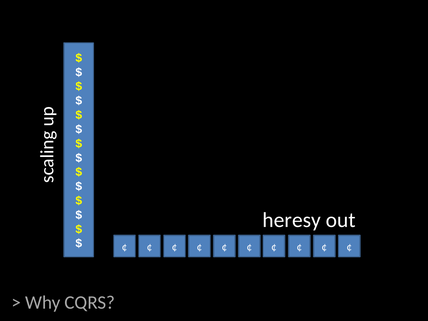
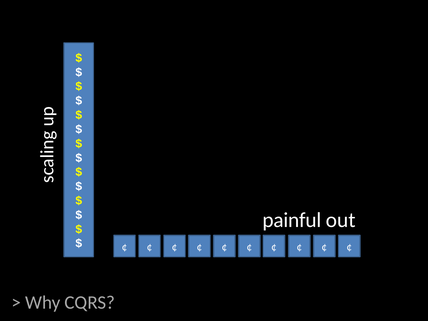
heresy: heresy -> painful (292, 220)
